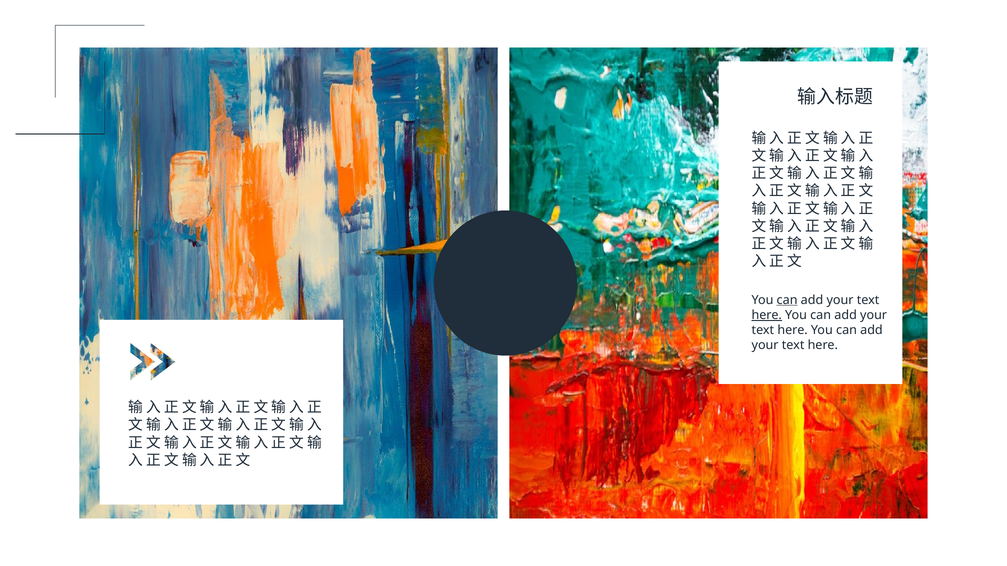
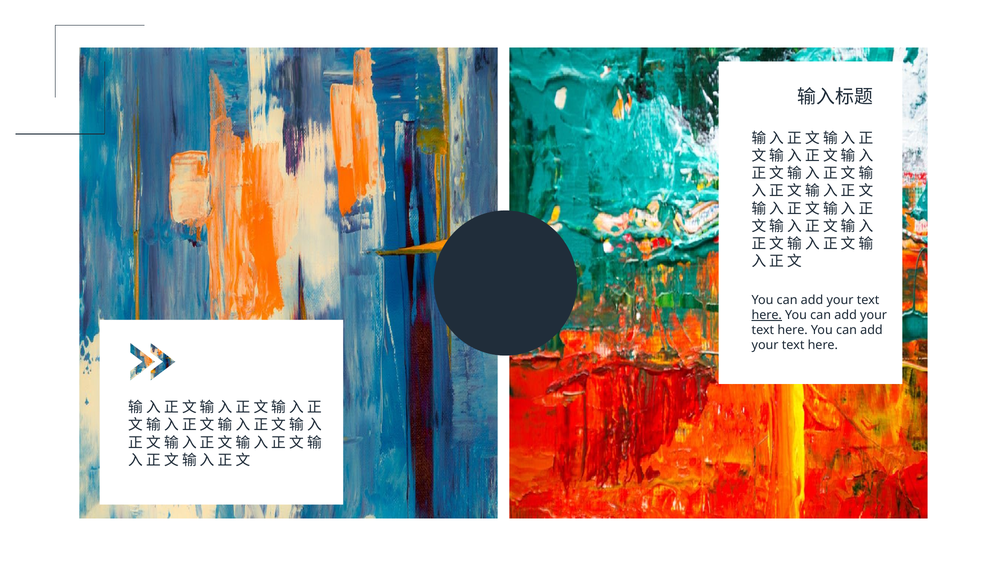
can underline: present -> none (787, 300)
